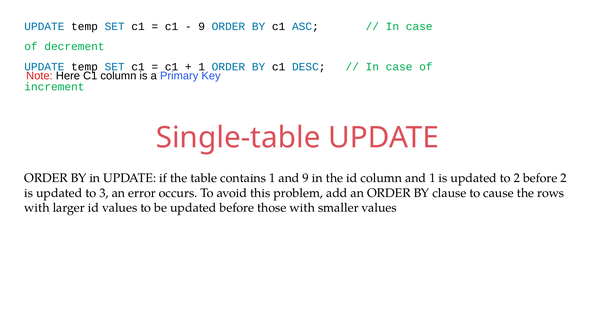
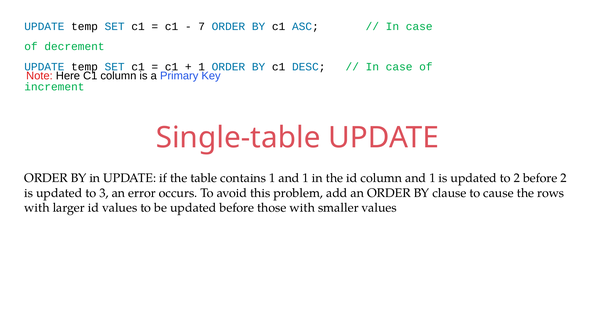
9: 9 -> 7 (202, 26)
1 and 9: 9 -> 1 (306, 178)
